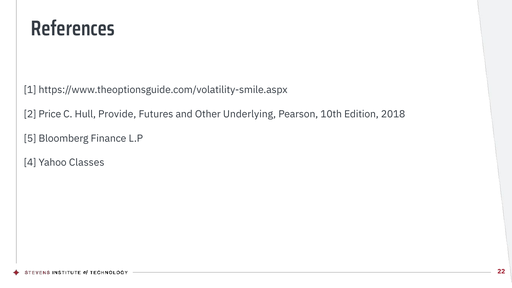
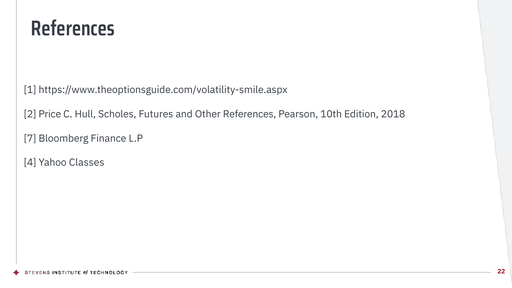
Provide: Provide -> Scholes (117, 114)
Other Underlying: Underlying -> References (250, 114)
5: 5 -> 7 (30, 138)
